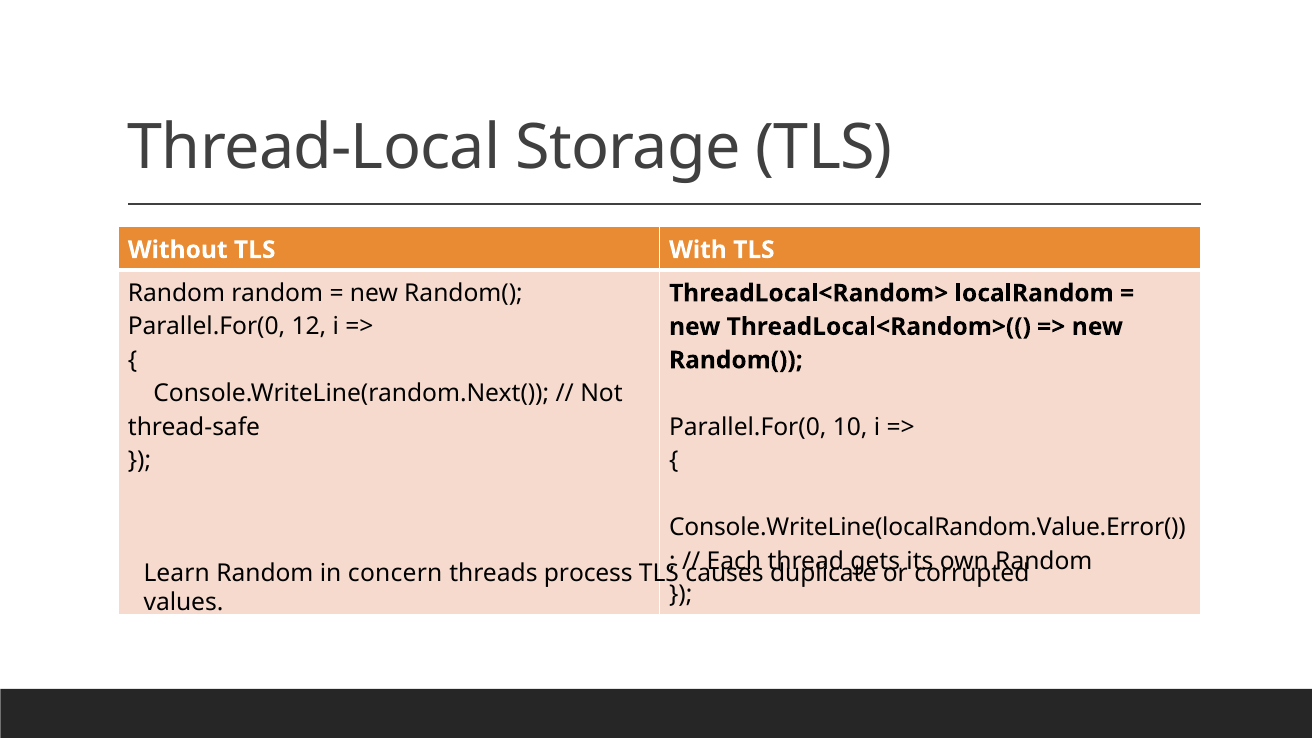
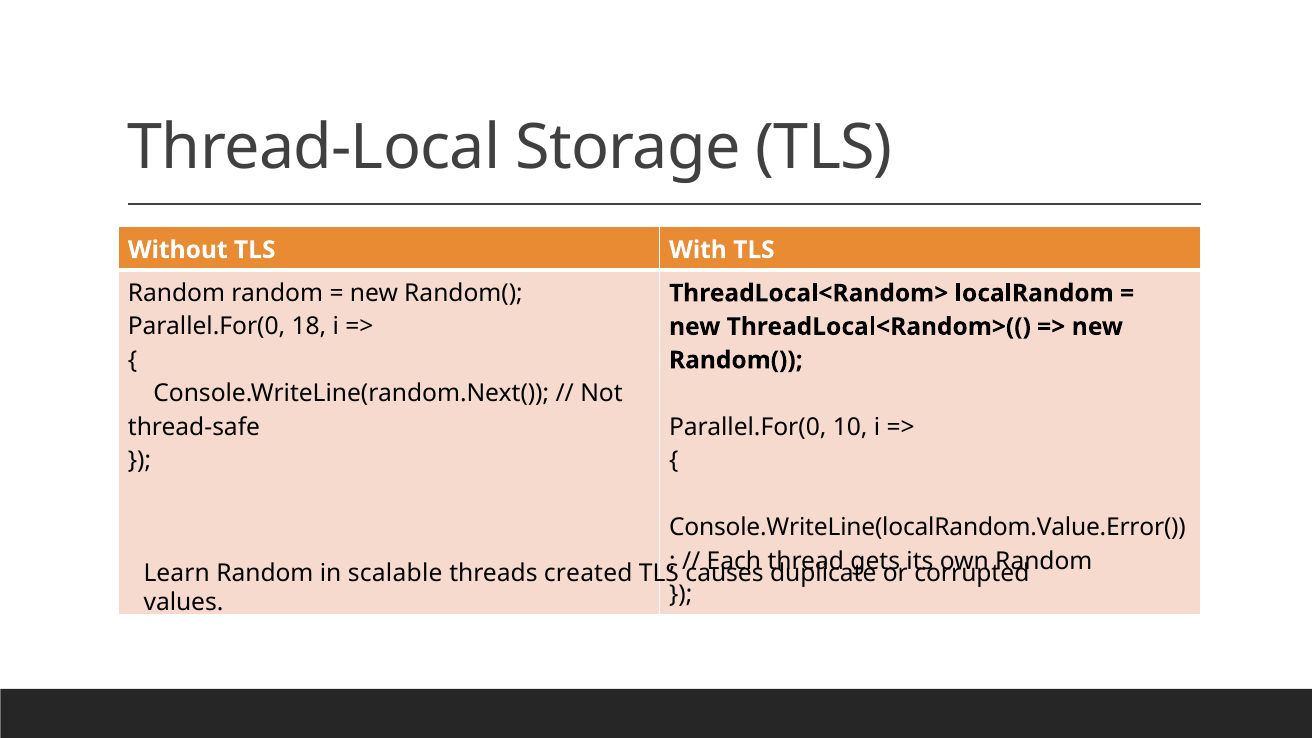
12: 12 -> 18 (309, 327)
concern: concern -> scalable (395, 573)
process: process -> created (588, 573)
